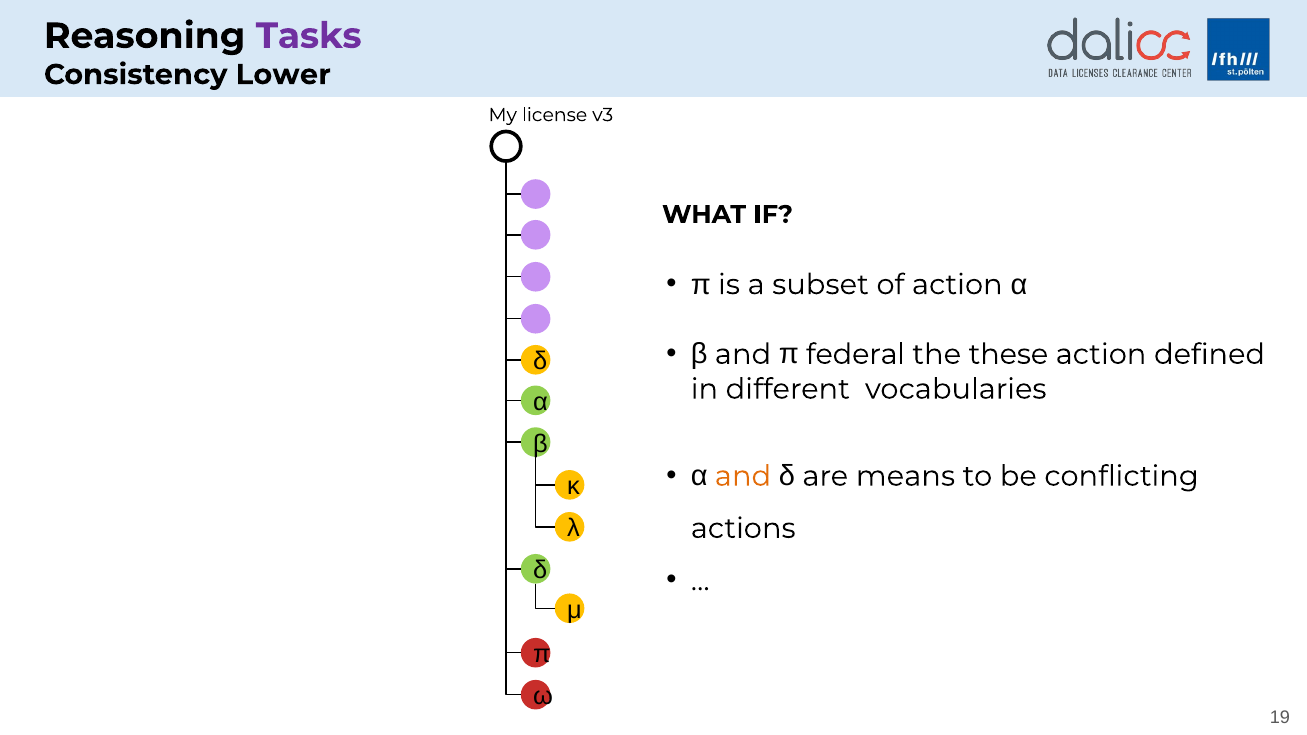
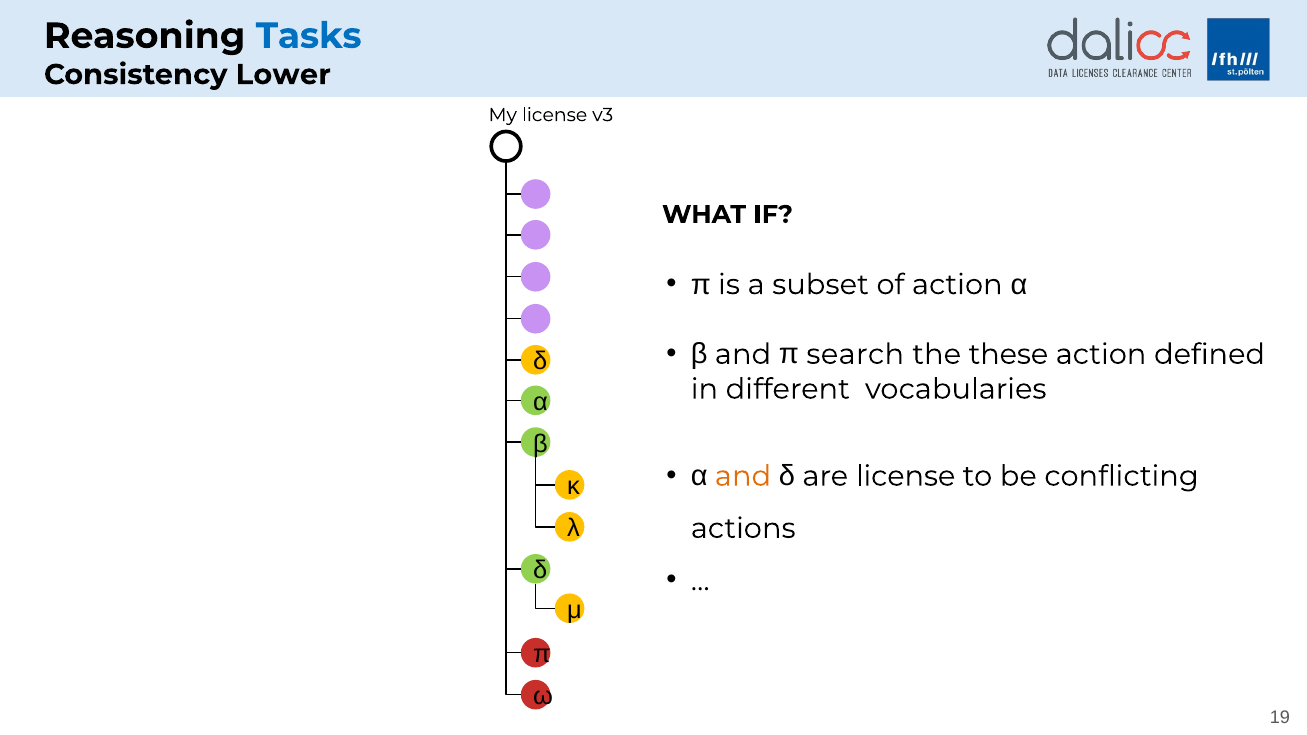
Tasks colour: purple -> blue (309, 36)
federal: federal -> search (855, 354)
are means: means -> license (906, 476)
